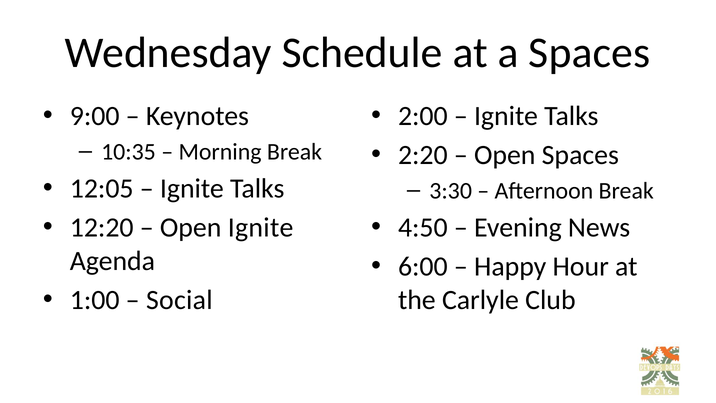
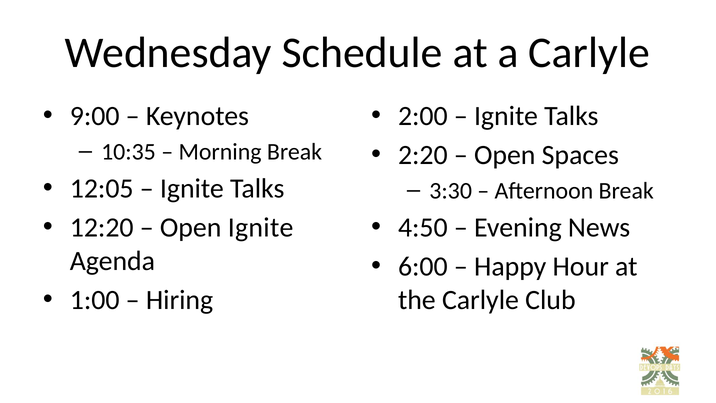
a Spaces: Spaces -> Carlyle (589, 53)
Social: Social -> Hiring (180, 300)
